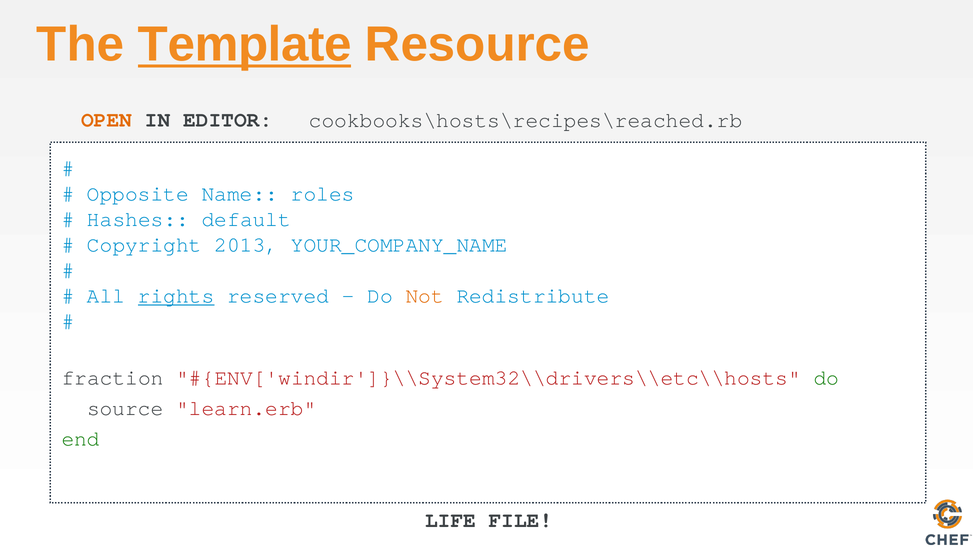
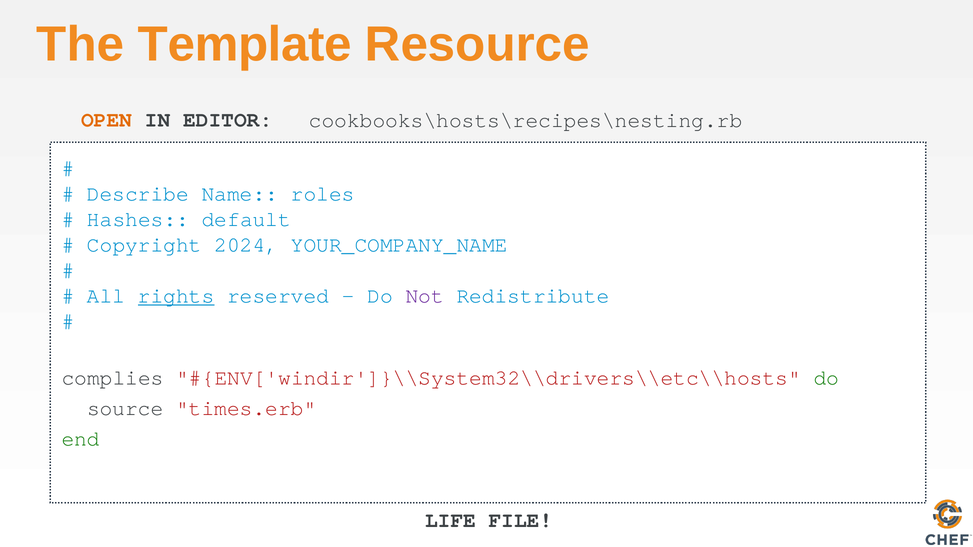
Template underline: present -> none (245, 45)
cookbooks\hosts\recipes\reached.rb: cookbooks\hosts\recipes\reached.rb -> cookbooks\hosts\recipes\nesting.rb (526, 120)
Opposite: Opposite -> Describe (138, 194)
2013: 2013 -> 2024 (246, 245)
Not colour: orange -> purple (425, 296)
fraction: fraction -> complies (113, 378)
learn.erb: learn.erb -> times.erb (246, 408)
